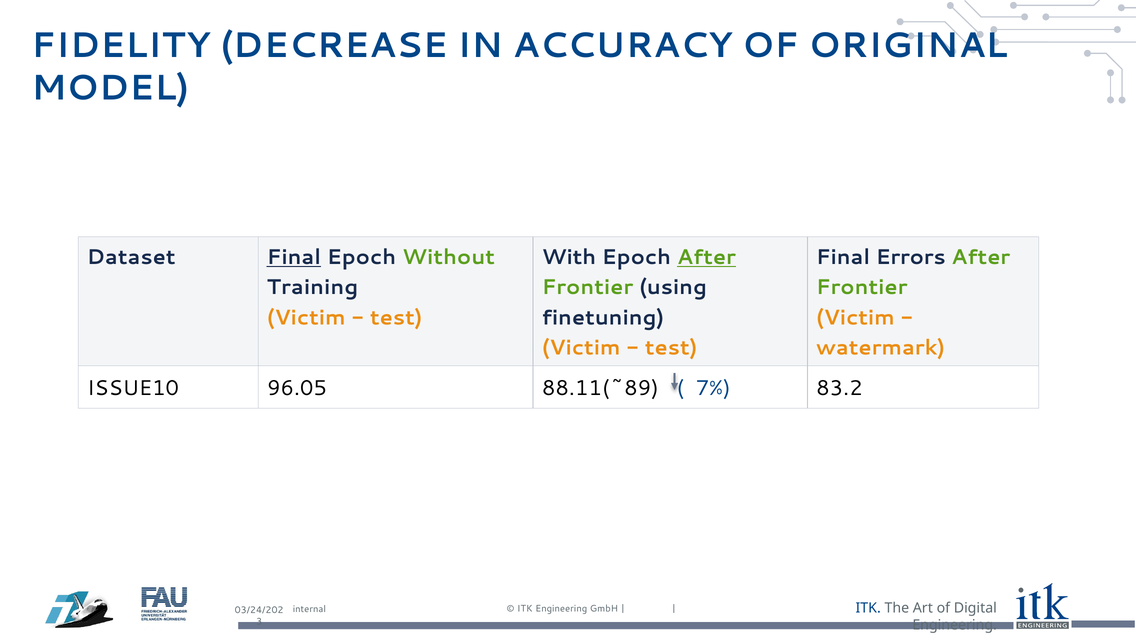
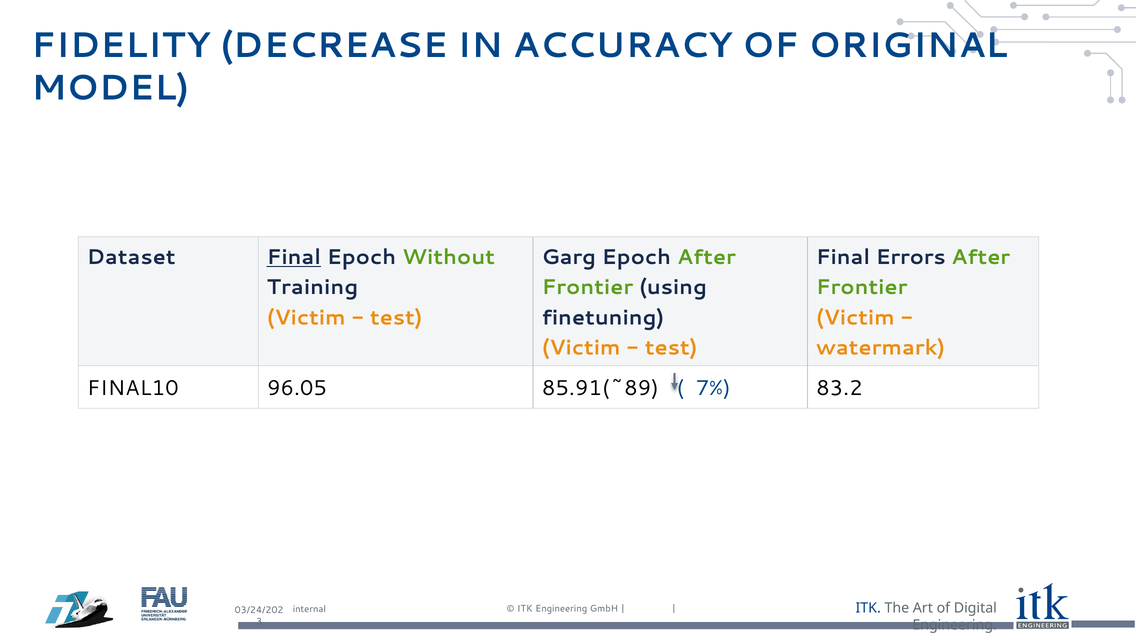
With: With -> Garg (569, 257)
After underline: present -> none (706, 257)
ISSUE10: ISSUE10 -> FINAL10 (133, 388)
88.11(~89: 88.11(~89 -> 85.91(~89 (600, 388)
